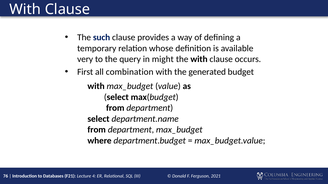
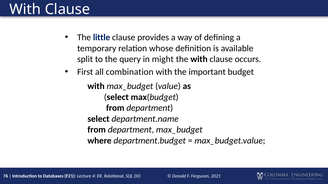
such: such -> little (102, 37)
very: very -> split (85, 59)
generated: generated -> important (207, 72)
